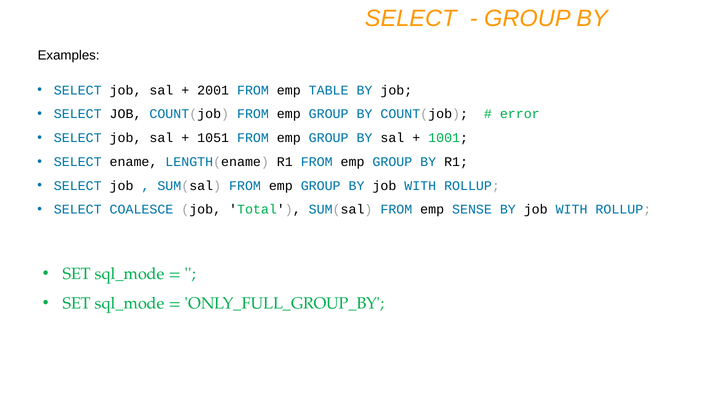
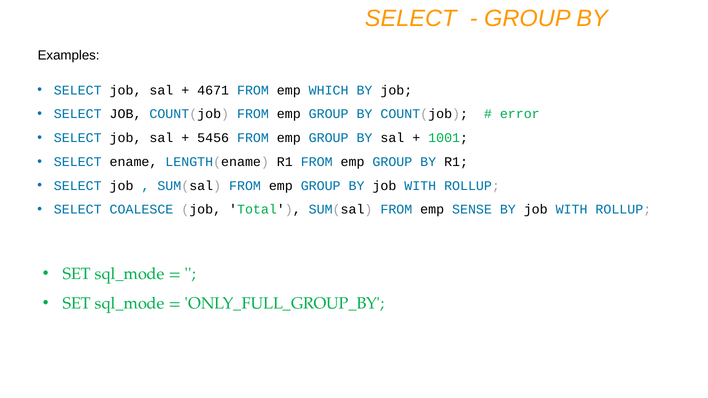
2001: 2001 -> 4671 (213, 90)
TABLE: TABLE -> WHICH (329, 90)
1051: 1051 -> 5456 (213, 138)
